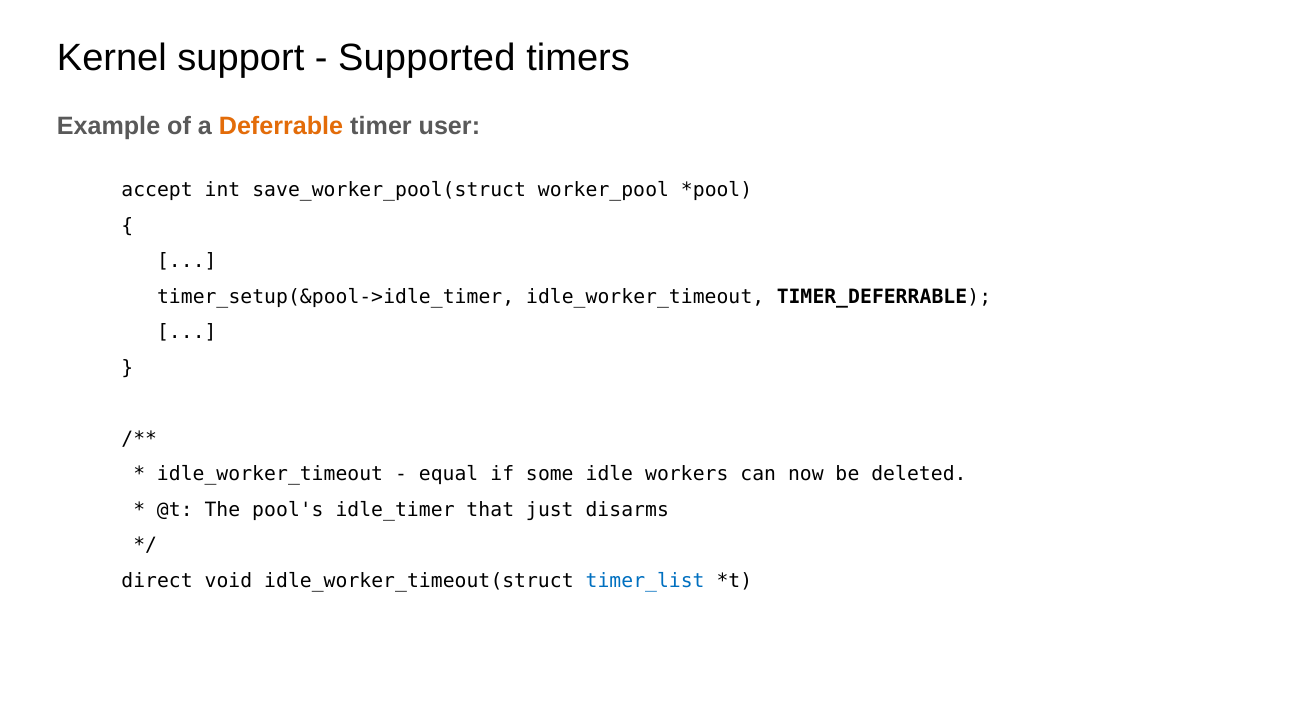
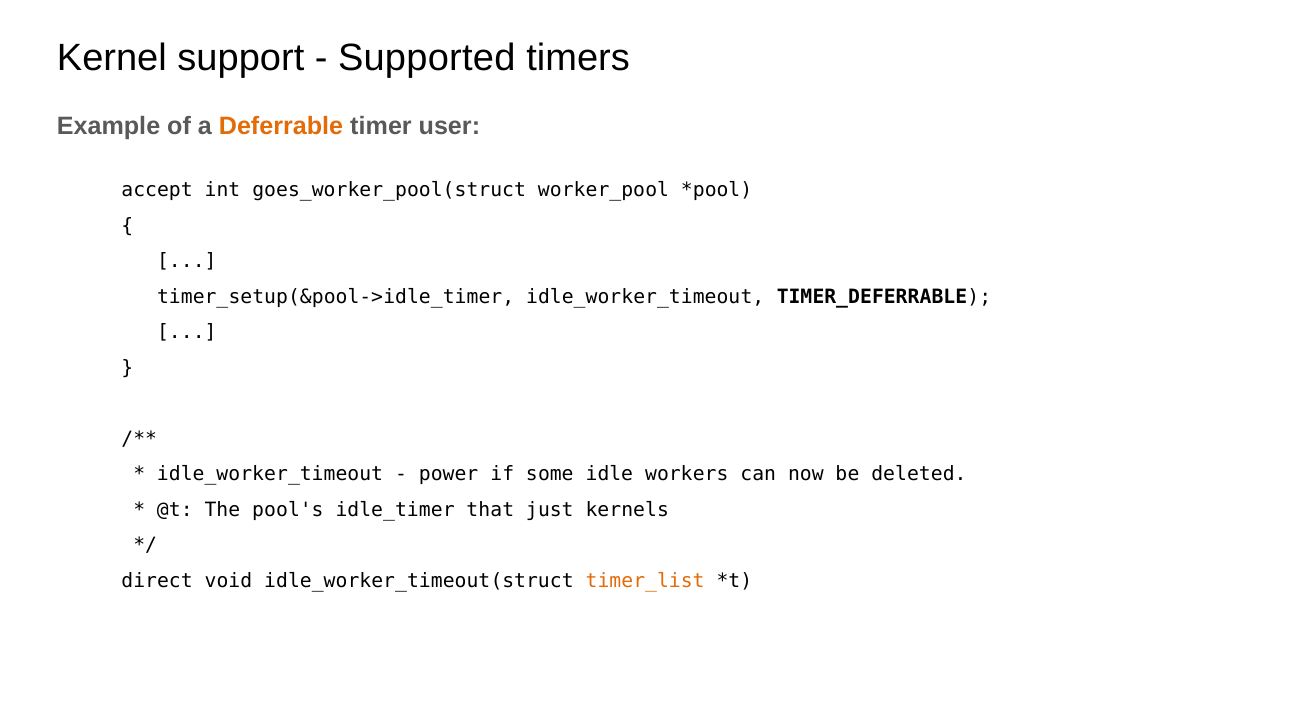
save_worker_pool(struct: save_worker_pool(struct -> goes_worker_pool(struct (389, 190)
equal: equal -> power (449, 475)
disarms: disarms -> kernels (627, 510)
timer_list colour: blue -> orange (645, 581)
